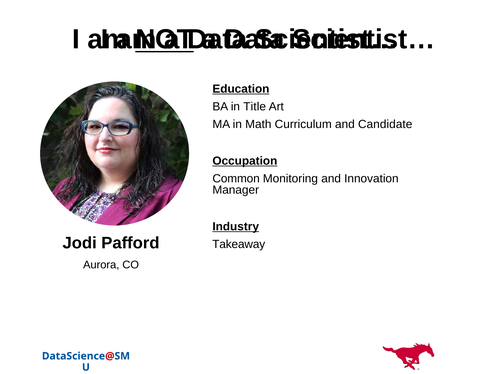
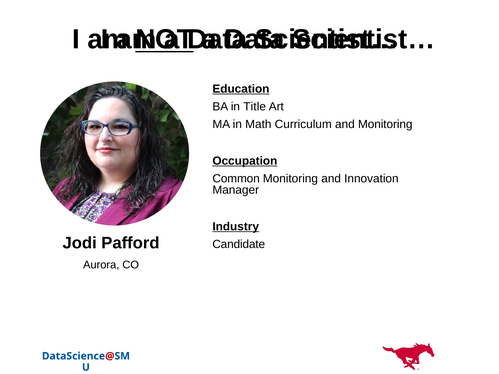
and Candidate: Candidate -> Monitoring (385, 124)
Takeaway: Takeaway -> Candidate (239, 244)
